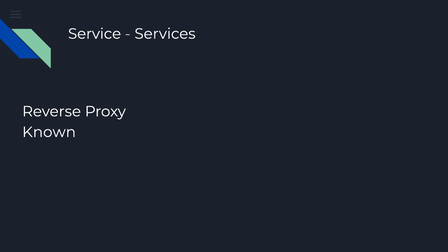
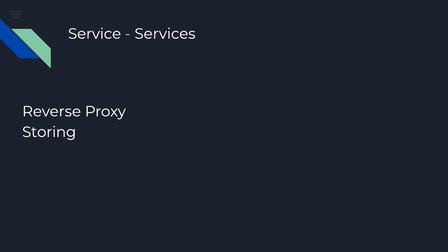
Known: Known -> Storing (49, 132)
